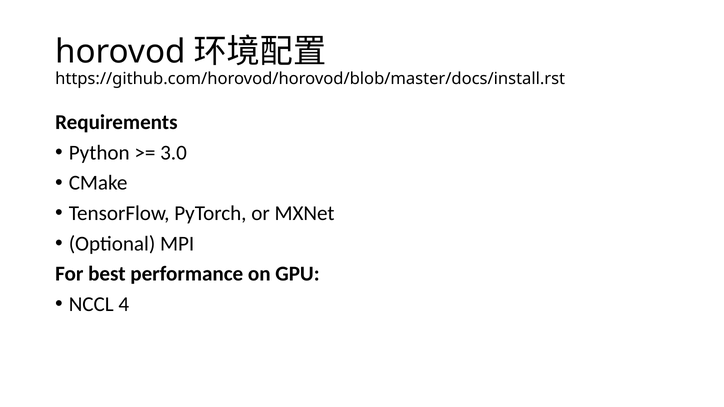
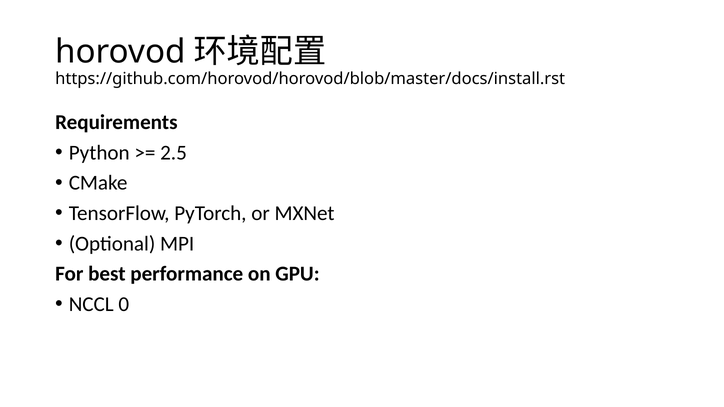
3.0: 3.0 -> 2.5 (174, 153)
4: 4 -> 0 (124, 305)
